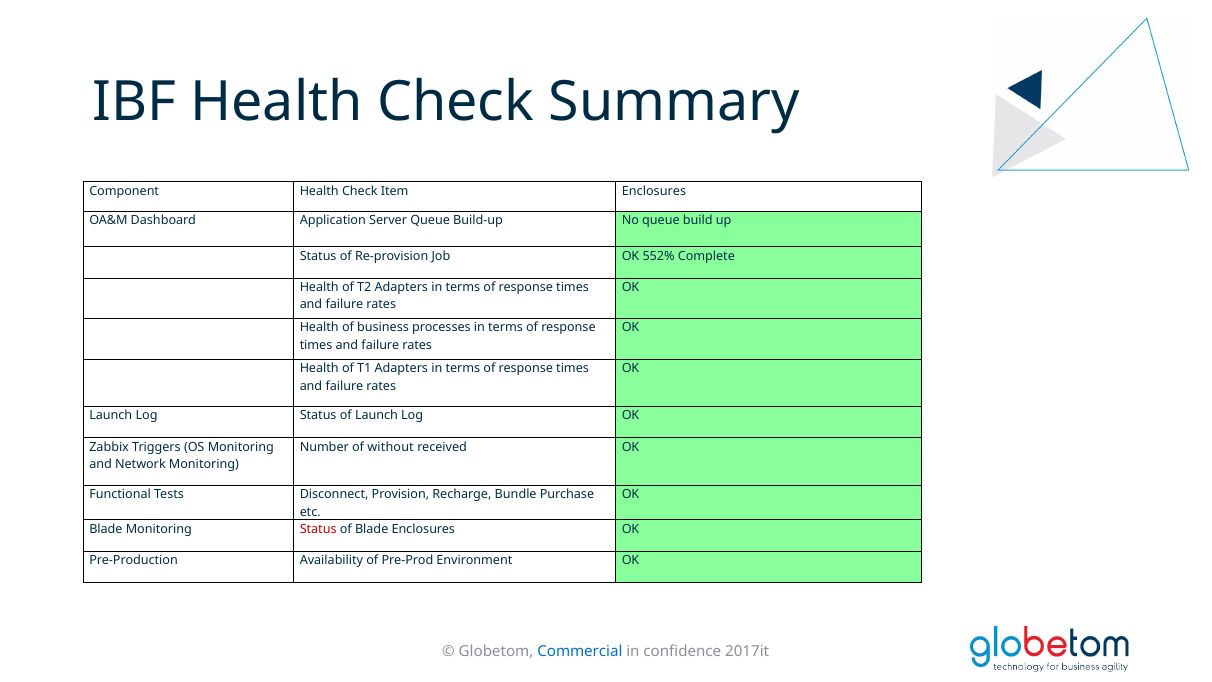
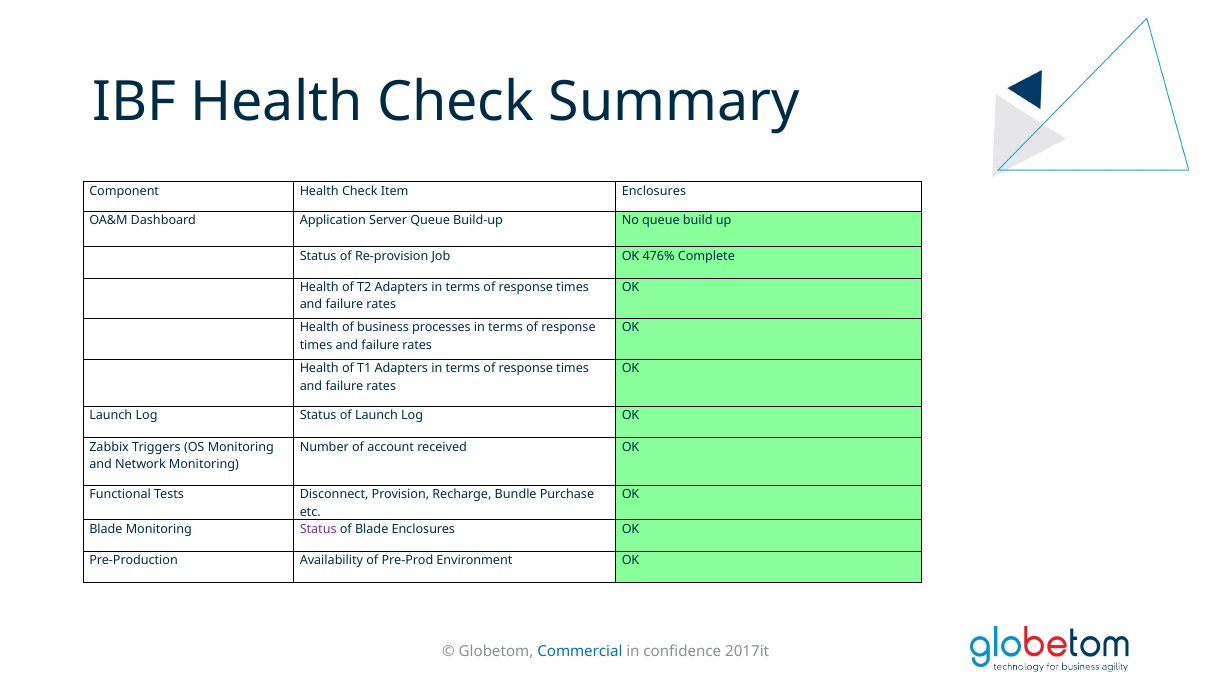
552%: 552% -> 476% (659, 256)
without: without -> account (391, 447)
Status colour: red -> purple (318, 529)
